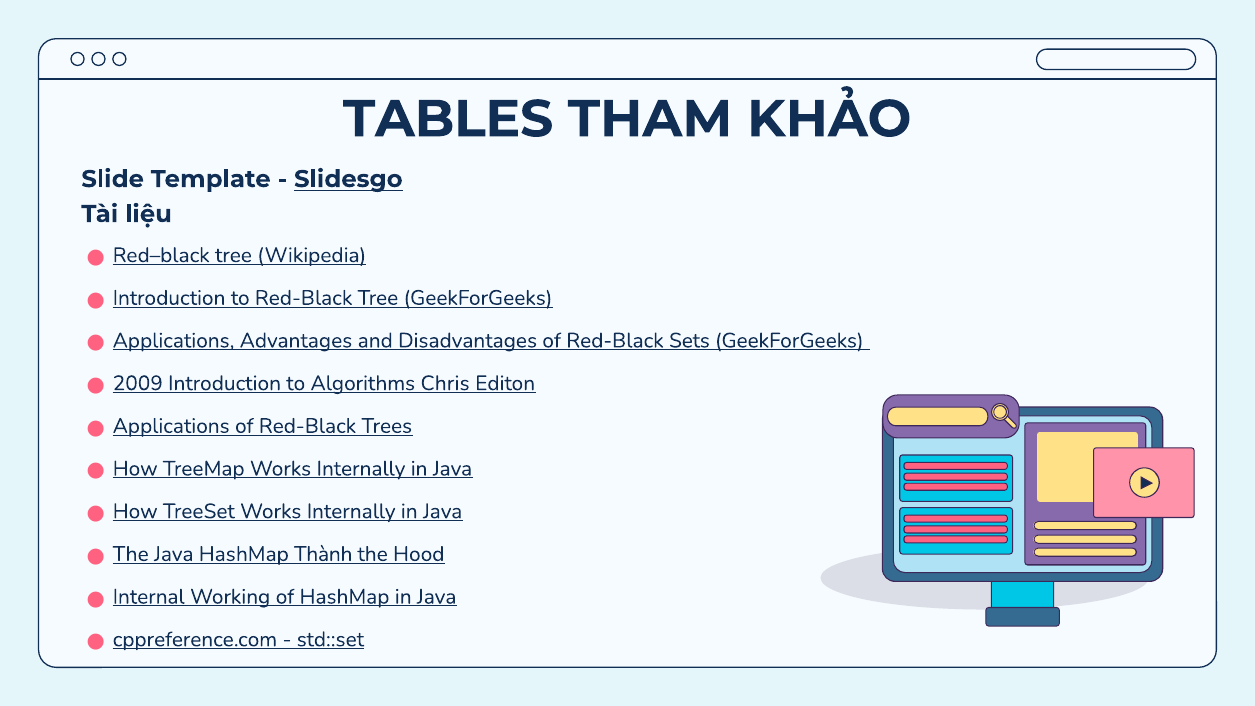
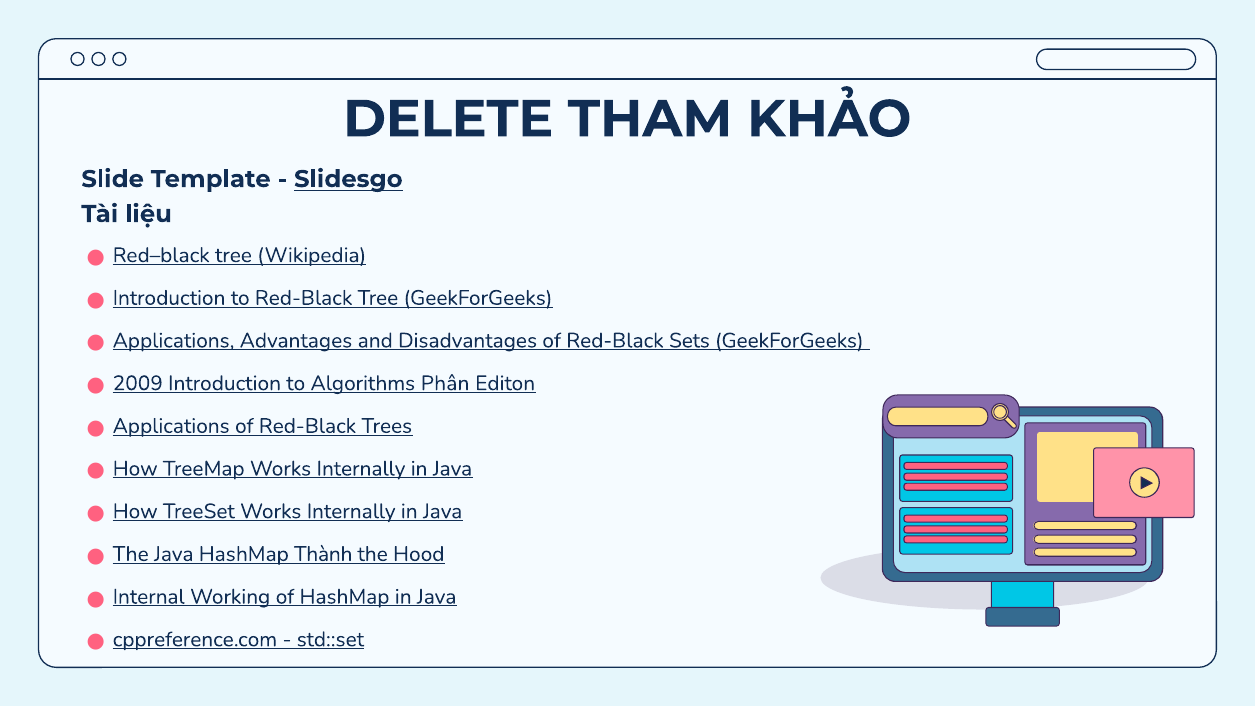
TABLES: TABLES -> DELETE (448, 119)
Chris: Chris -> Phân (445, 383)
